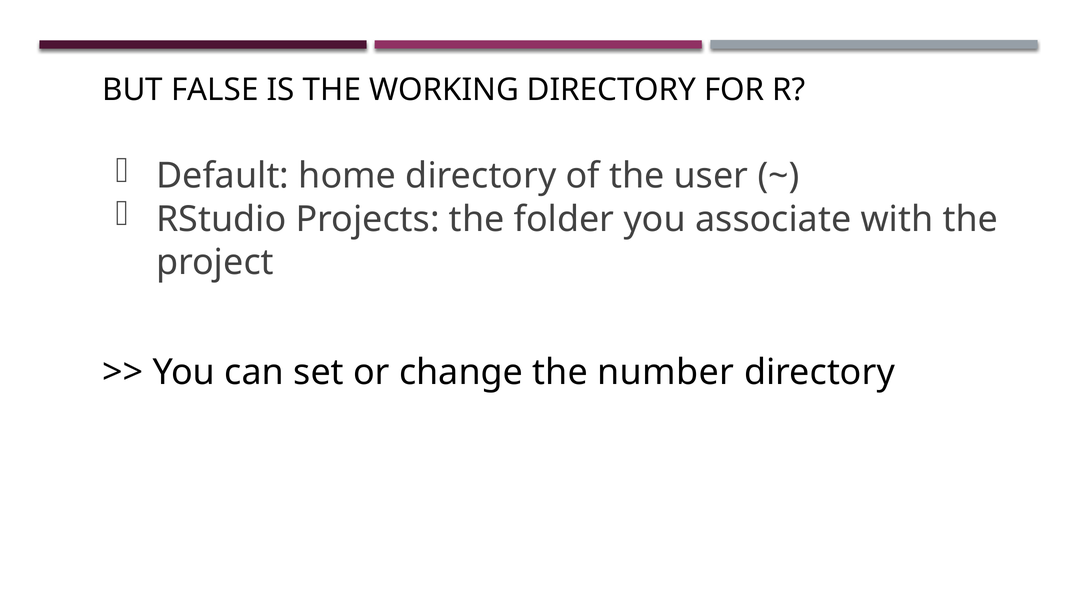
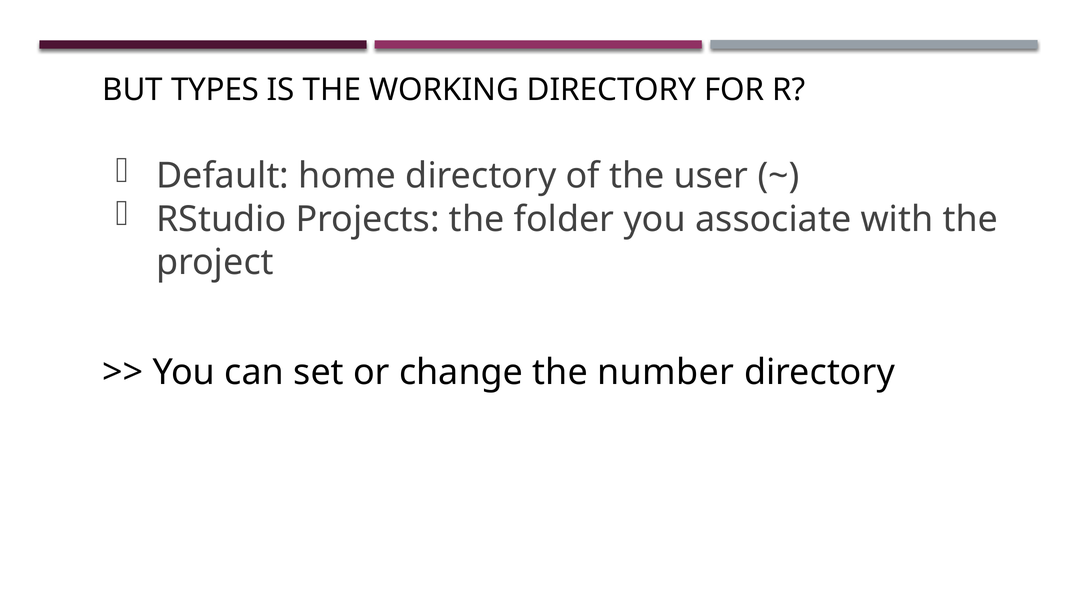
FALSE: FALSE -> TYPES (215, 90)
